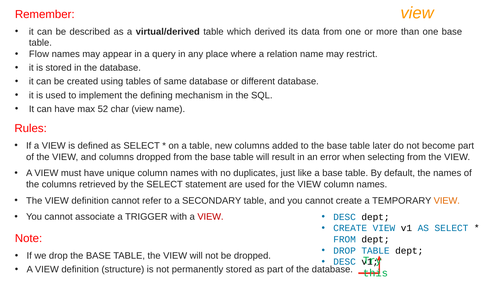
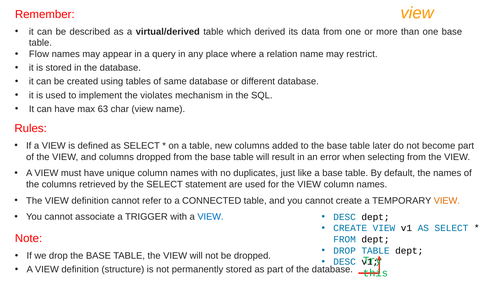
defining: defining -> violates (156, 95)
52: 52 -> 63 (103, 109)
SECONDARY: SECONDARY -> CONNECTED (212, 201)
VIEW colour: red -> blue (211, 217)
